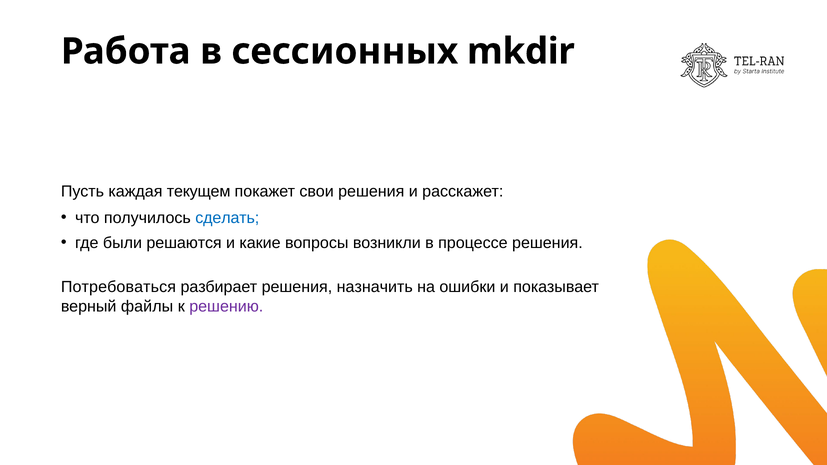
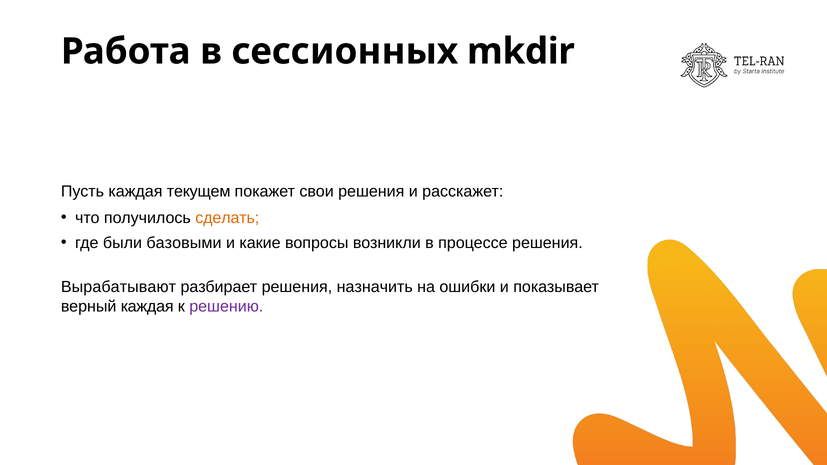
сделать colour: blue -> orange (227, 218)
решаются: решаются -> базовыми (184, 243)
Потребоваться: Потребоваться -> Вырабатывают (118, 287)
верный файлы: файлы -> каждая (147, 307)
